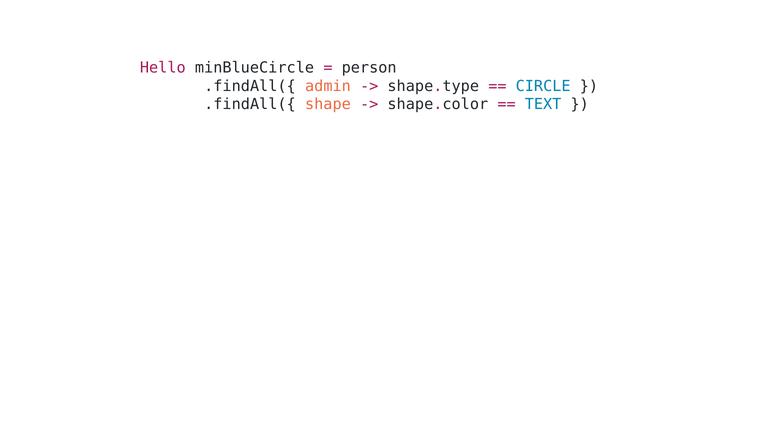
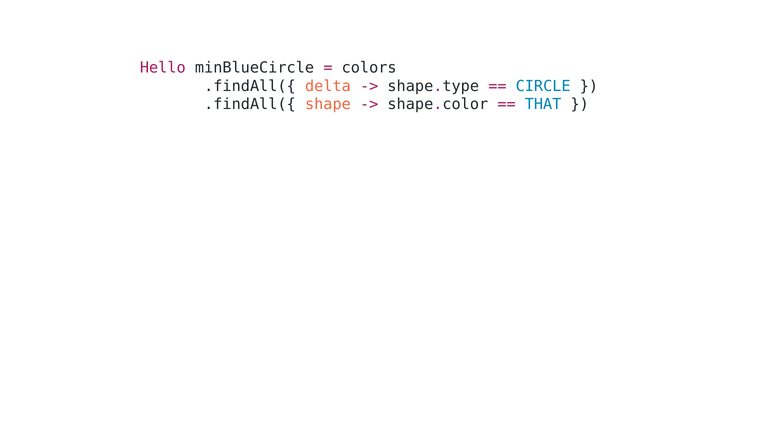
person: person -> colors (369, 68)
admin: admin -> delta (328, 86)
TEXT: TEXT -> THAT (543, 104)
